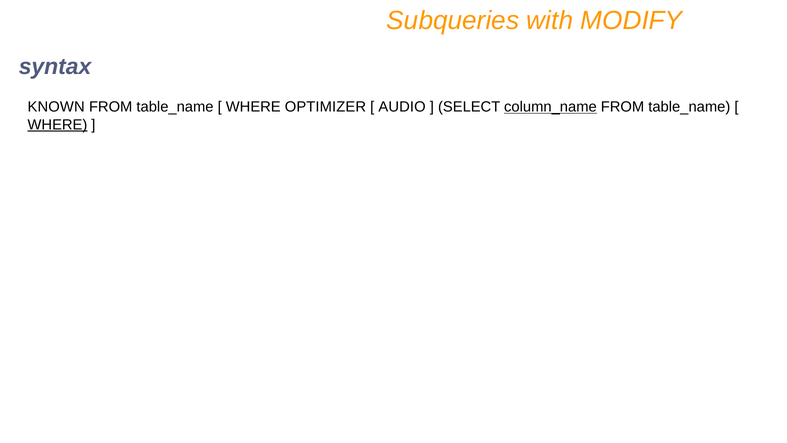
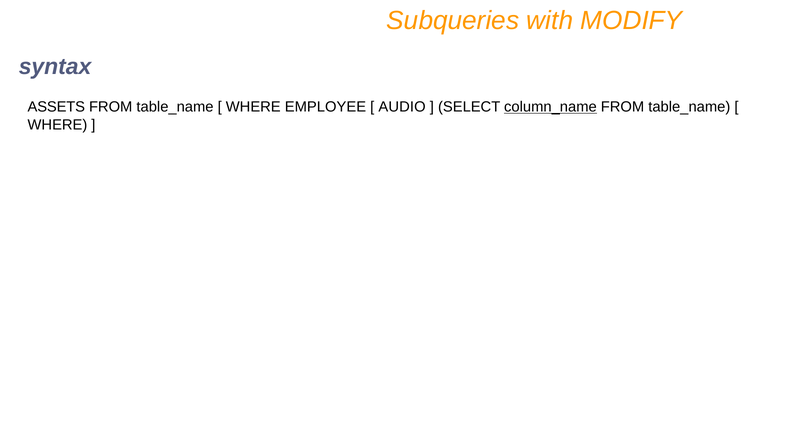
KNOWN: KNOWN -> ASSETS (56, 107)
OPTIMIZER: OPTIMIZER -> EMPLOYEE (325, 107)
WHERE underline: present -> none (57, 125)
